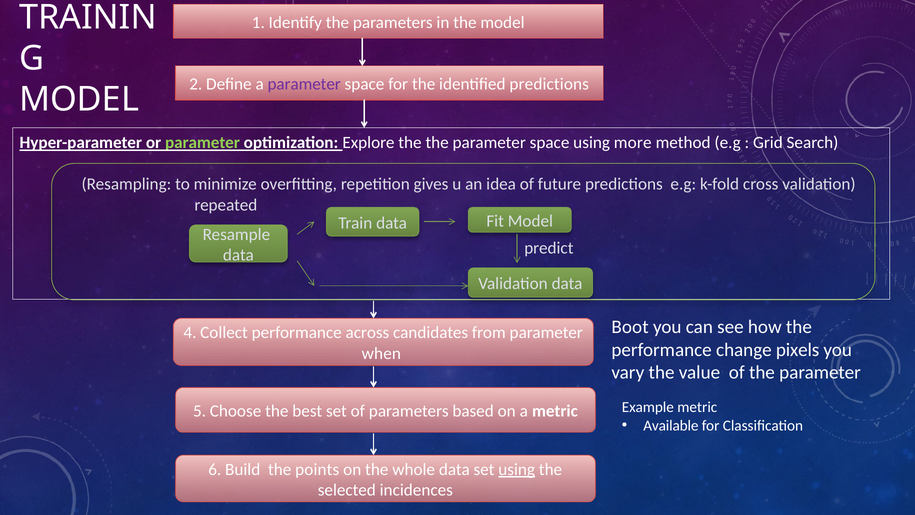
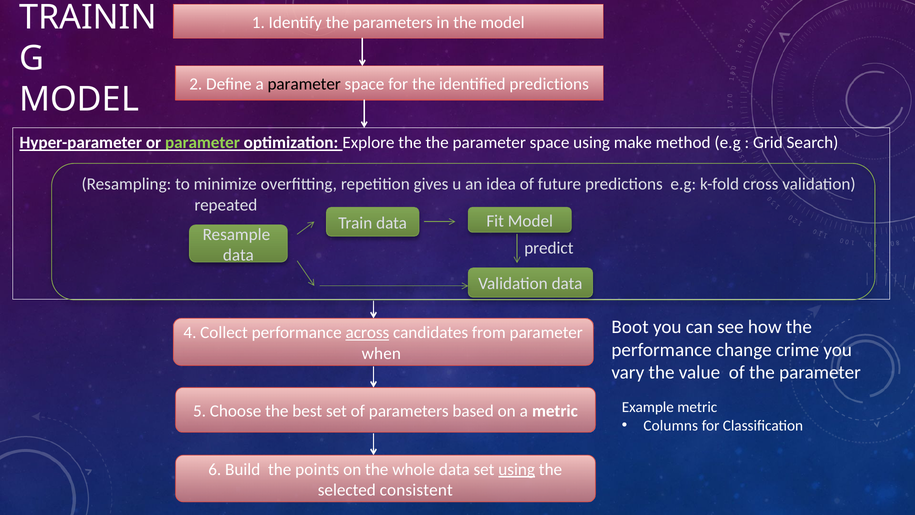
parameter colour: purple -> black (304, 84)
more: more -> make (633, 143)
across underline: none -> present (367, 333)
pixels: pixels -> crime (798, 350)
Available: Available -> Columns (671, 425)
incidences: incidences -> consistent (416, 490)
